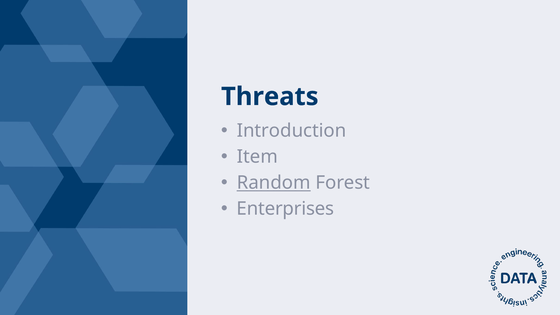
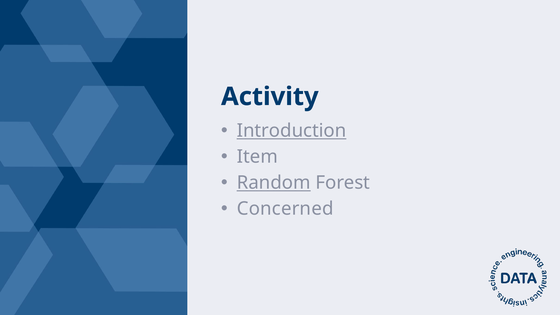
Threats: Threats -> Activity (270, 97)
Introduction underline: none -> present (292, 131)
Enterprises: Enterprises -> Concerned (285, 209)
